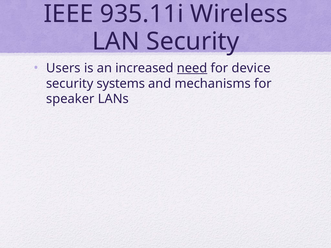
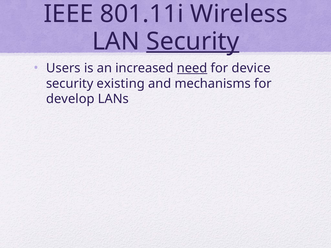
935.11i: 935.11i -> 801.11i (142, 14)
Security underline: none -> present (193, 41)
systems: systems -> existing (121, 84)
speaker: speaker -> develop (70, 99)
